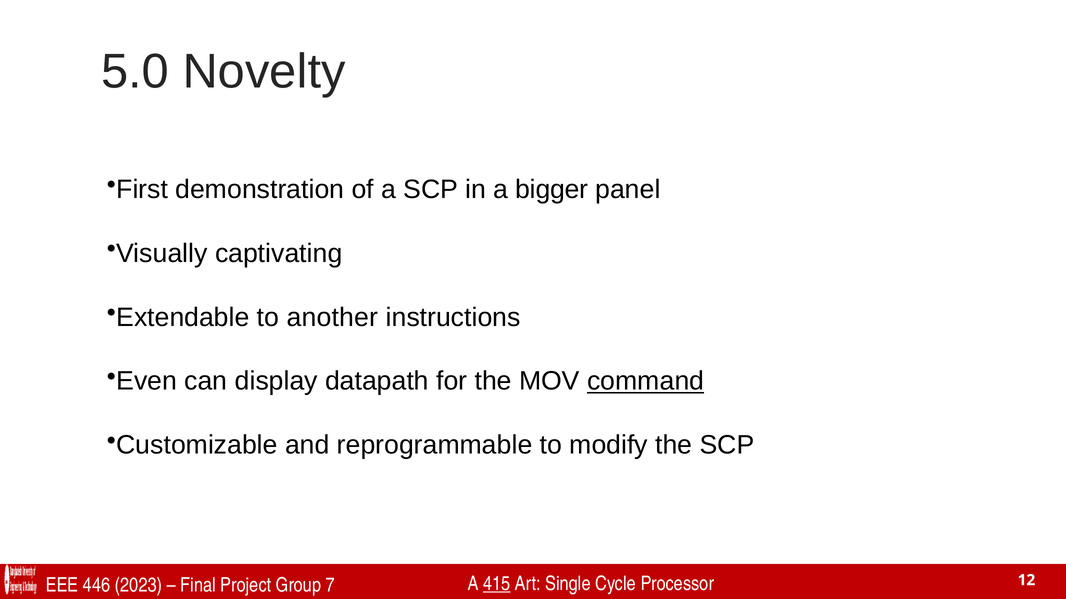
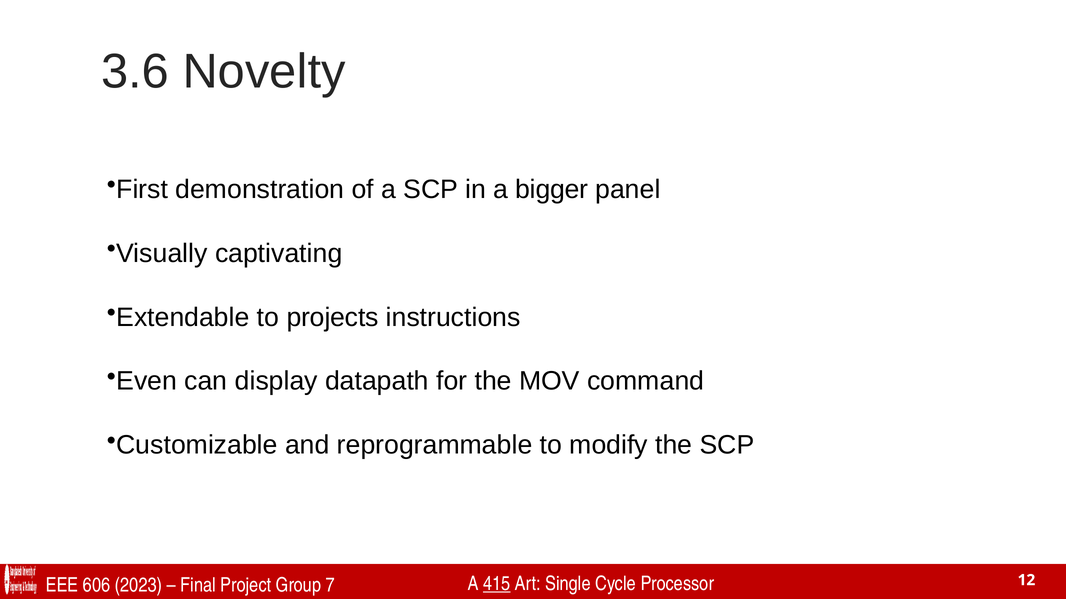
5.0: 5.0 -> 3.6 (135, 72)
another: another -> projects (333, 318)
command underline: present -> none (646, 382)
446: 446 -> 606 (97, 586)
